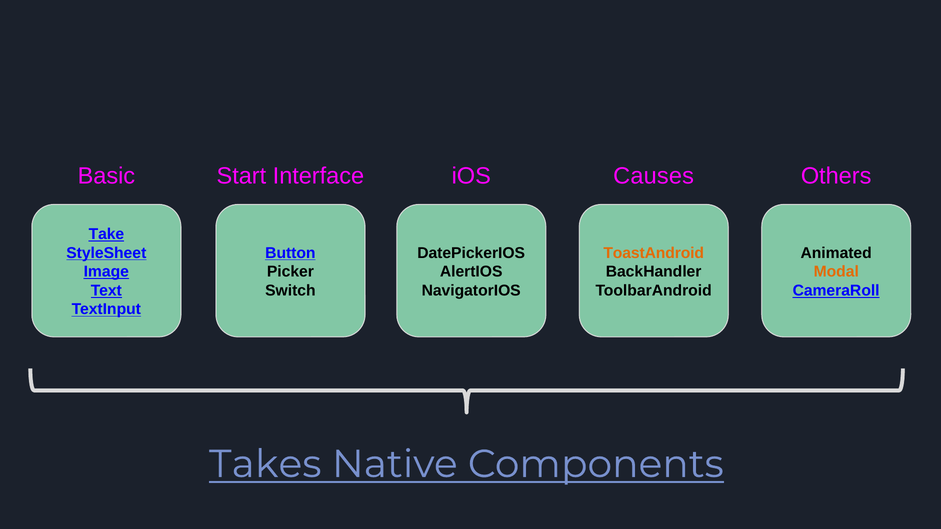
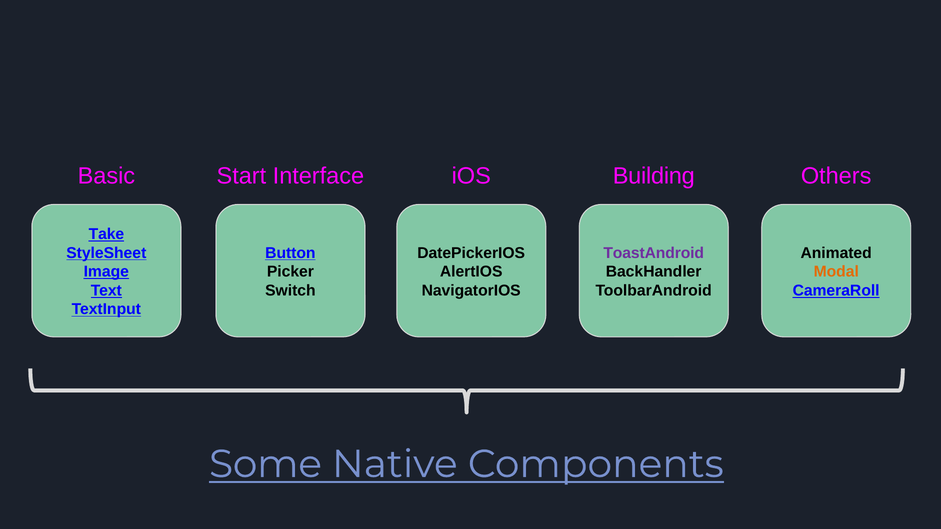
Causes: Causes -> Building (654, 176)
ToastAndroid colour: orange -> purple (654, 253)
Takes: Takes -> Some (265, 464)
